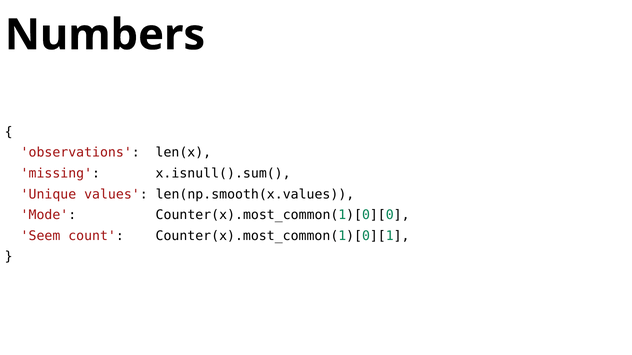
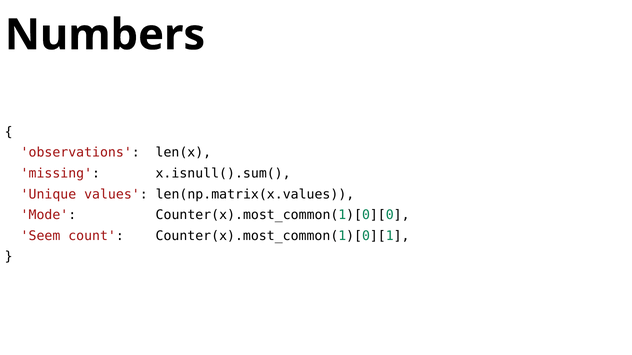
len(np.smooth(x.values: len(np.smooth(x.values -> len(np.matrix(x.values (255, 194)
